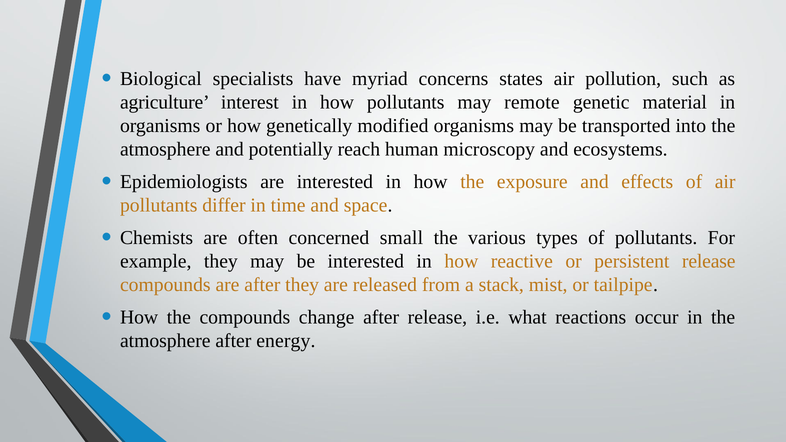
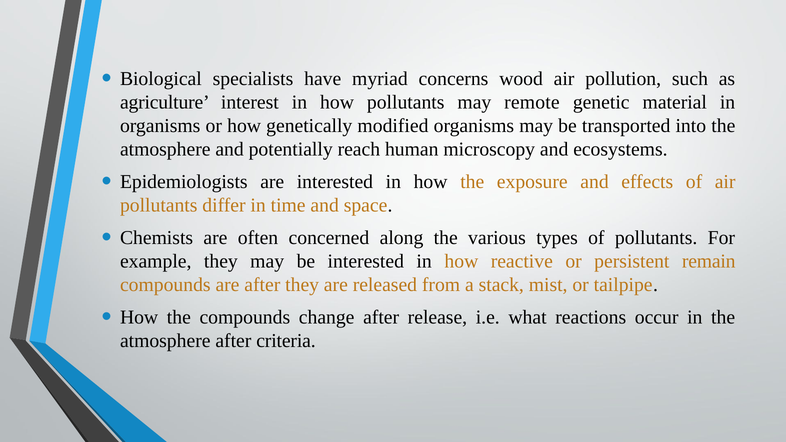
states: states -> wood (521, 79)
small: small -> along (402, 238)
persistent release: release -> remain (709, 261)
energy: energy -> criteria (286, 341)
